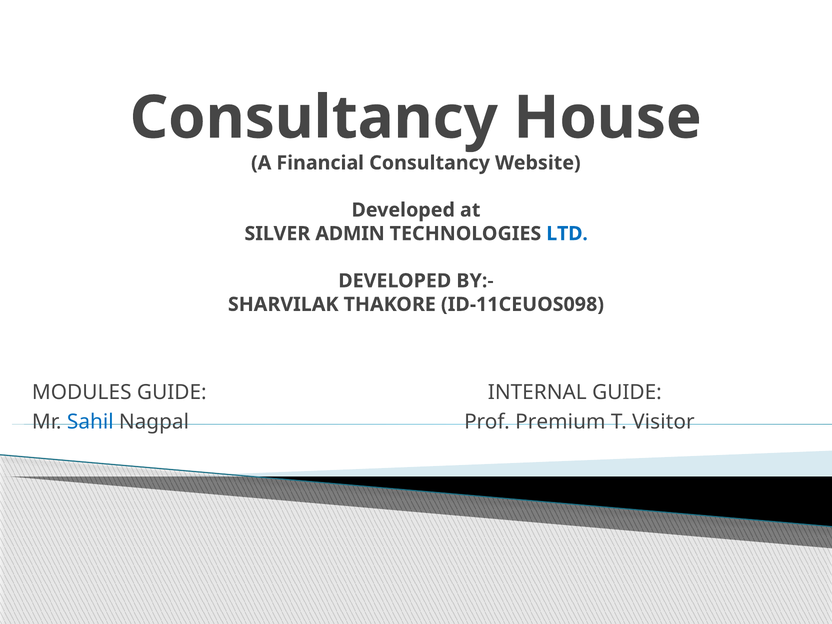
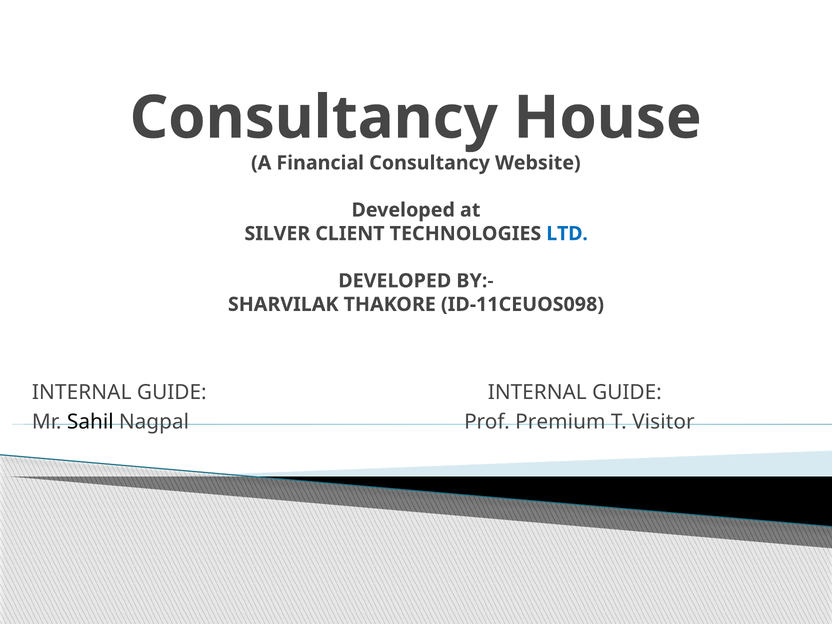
ADMIN: ADMIN -> CLIENT (350, 234)
MODULES: MODULES -> INTERNAL (82, 392)
Sahil colour: blue -> black (90, 422)
